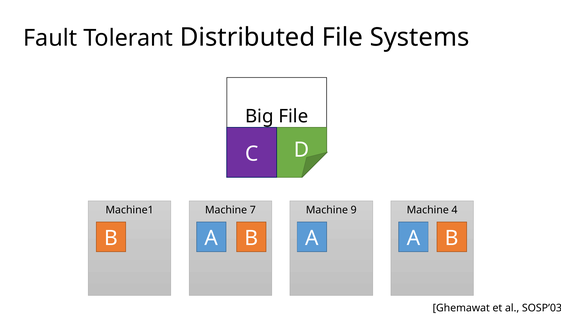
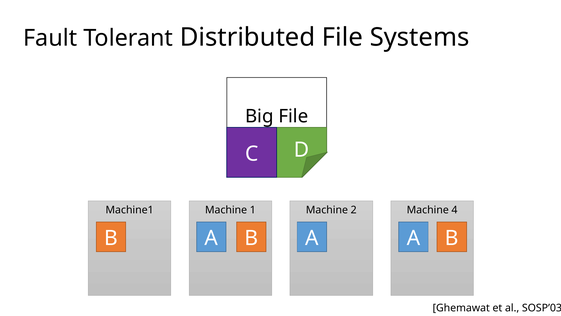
7: 7 -> 1 (253, 210)
9: 9 -> 2 (354, 210)
